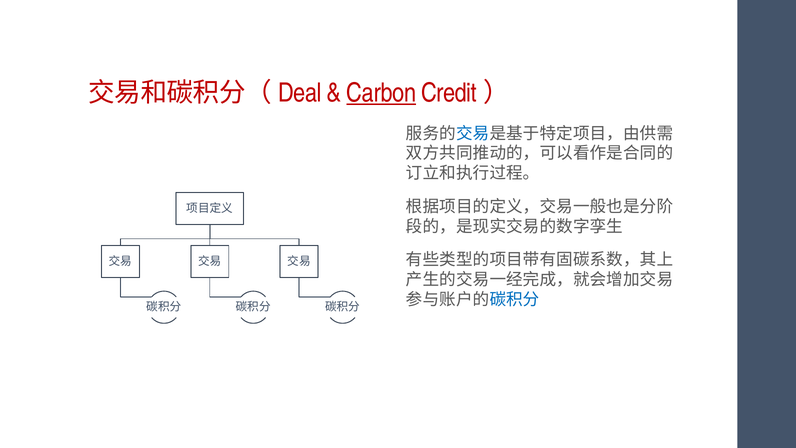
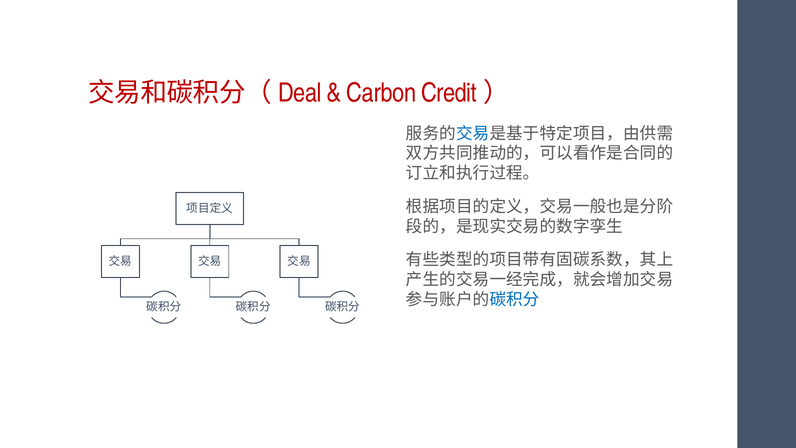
Carbon underline: present -> none (381, 93)
